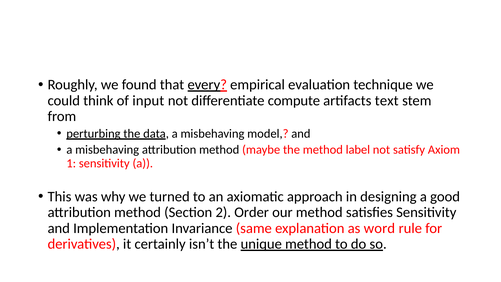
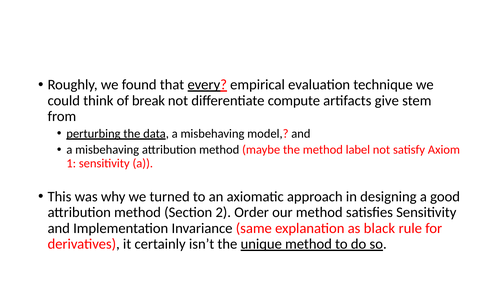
input: input -> break (148, 100)
text: text -> give (387, 100)
word: word -> black (379, 228)
